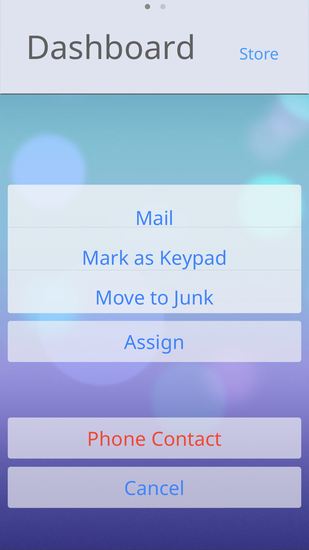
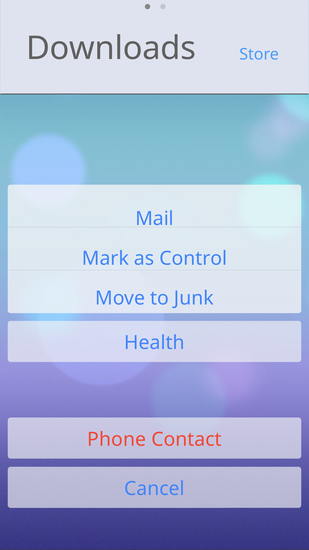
Dashboard: Dashboard -> Downloads (111, 48)
Keypad: Keypad -> Control (193, 258)
Assign: Assign -> Health (154, 342)
